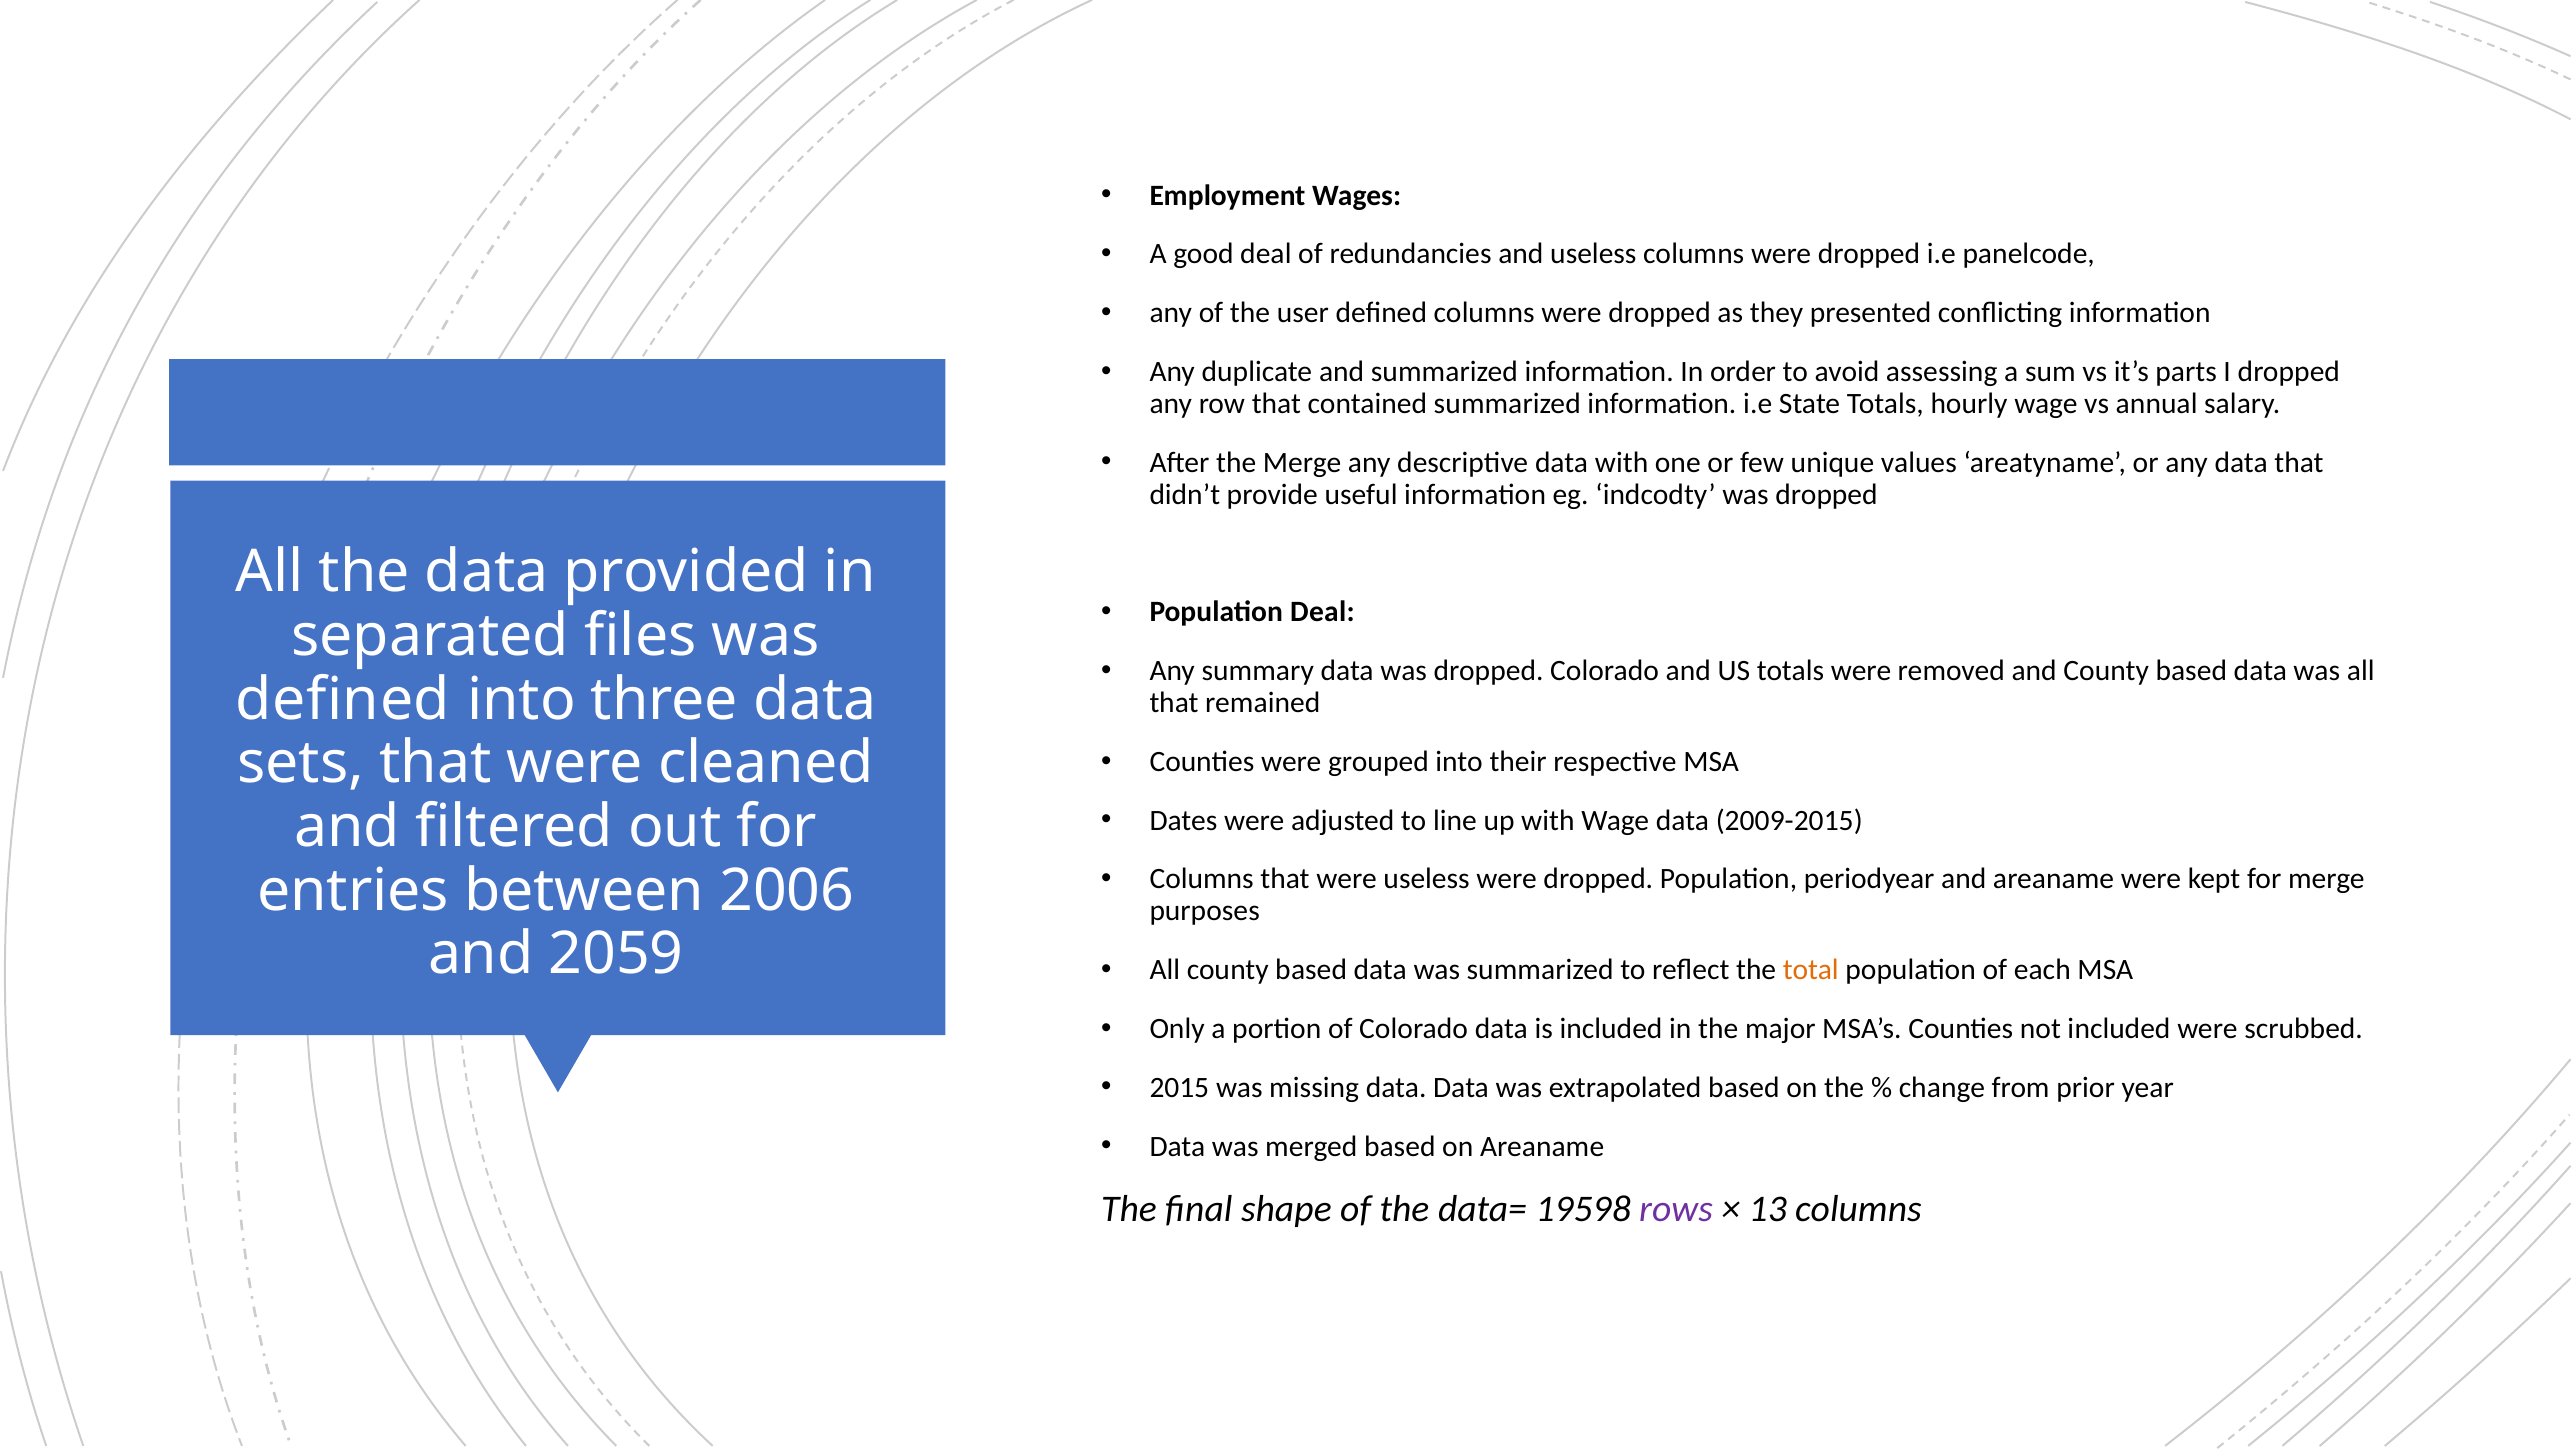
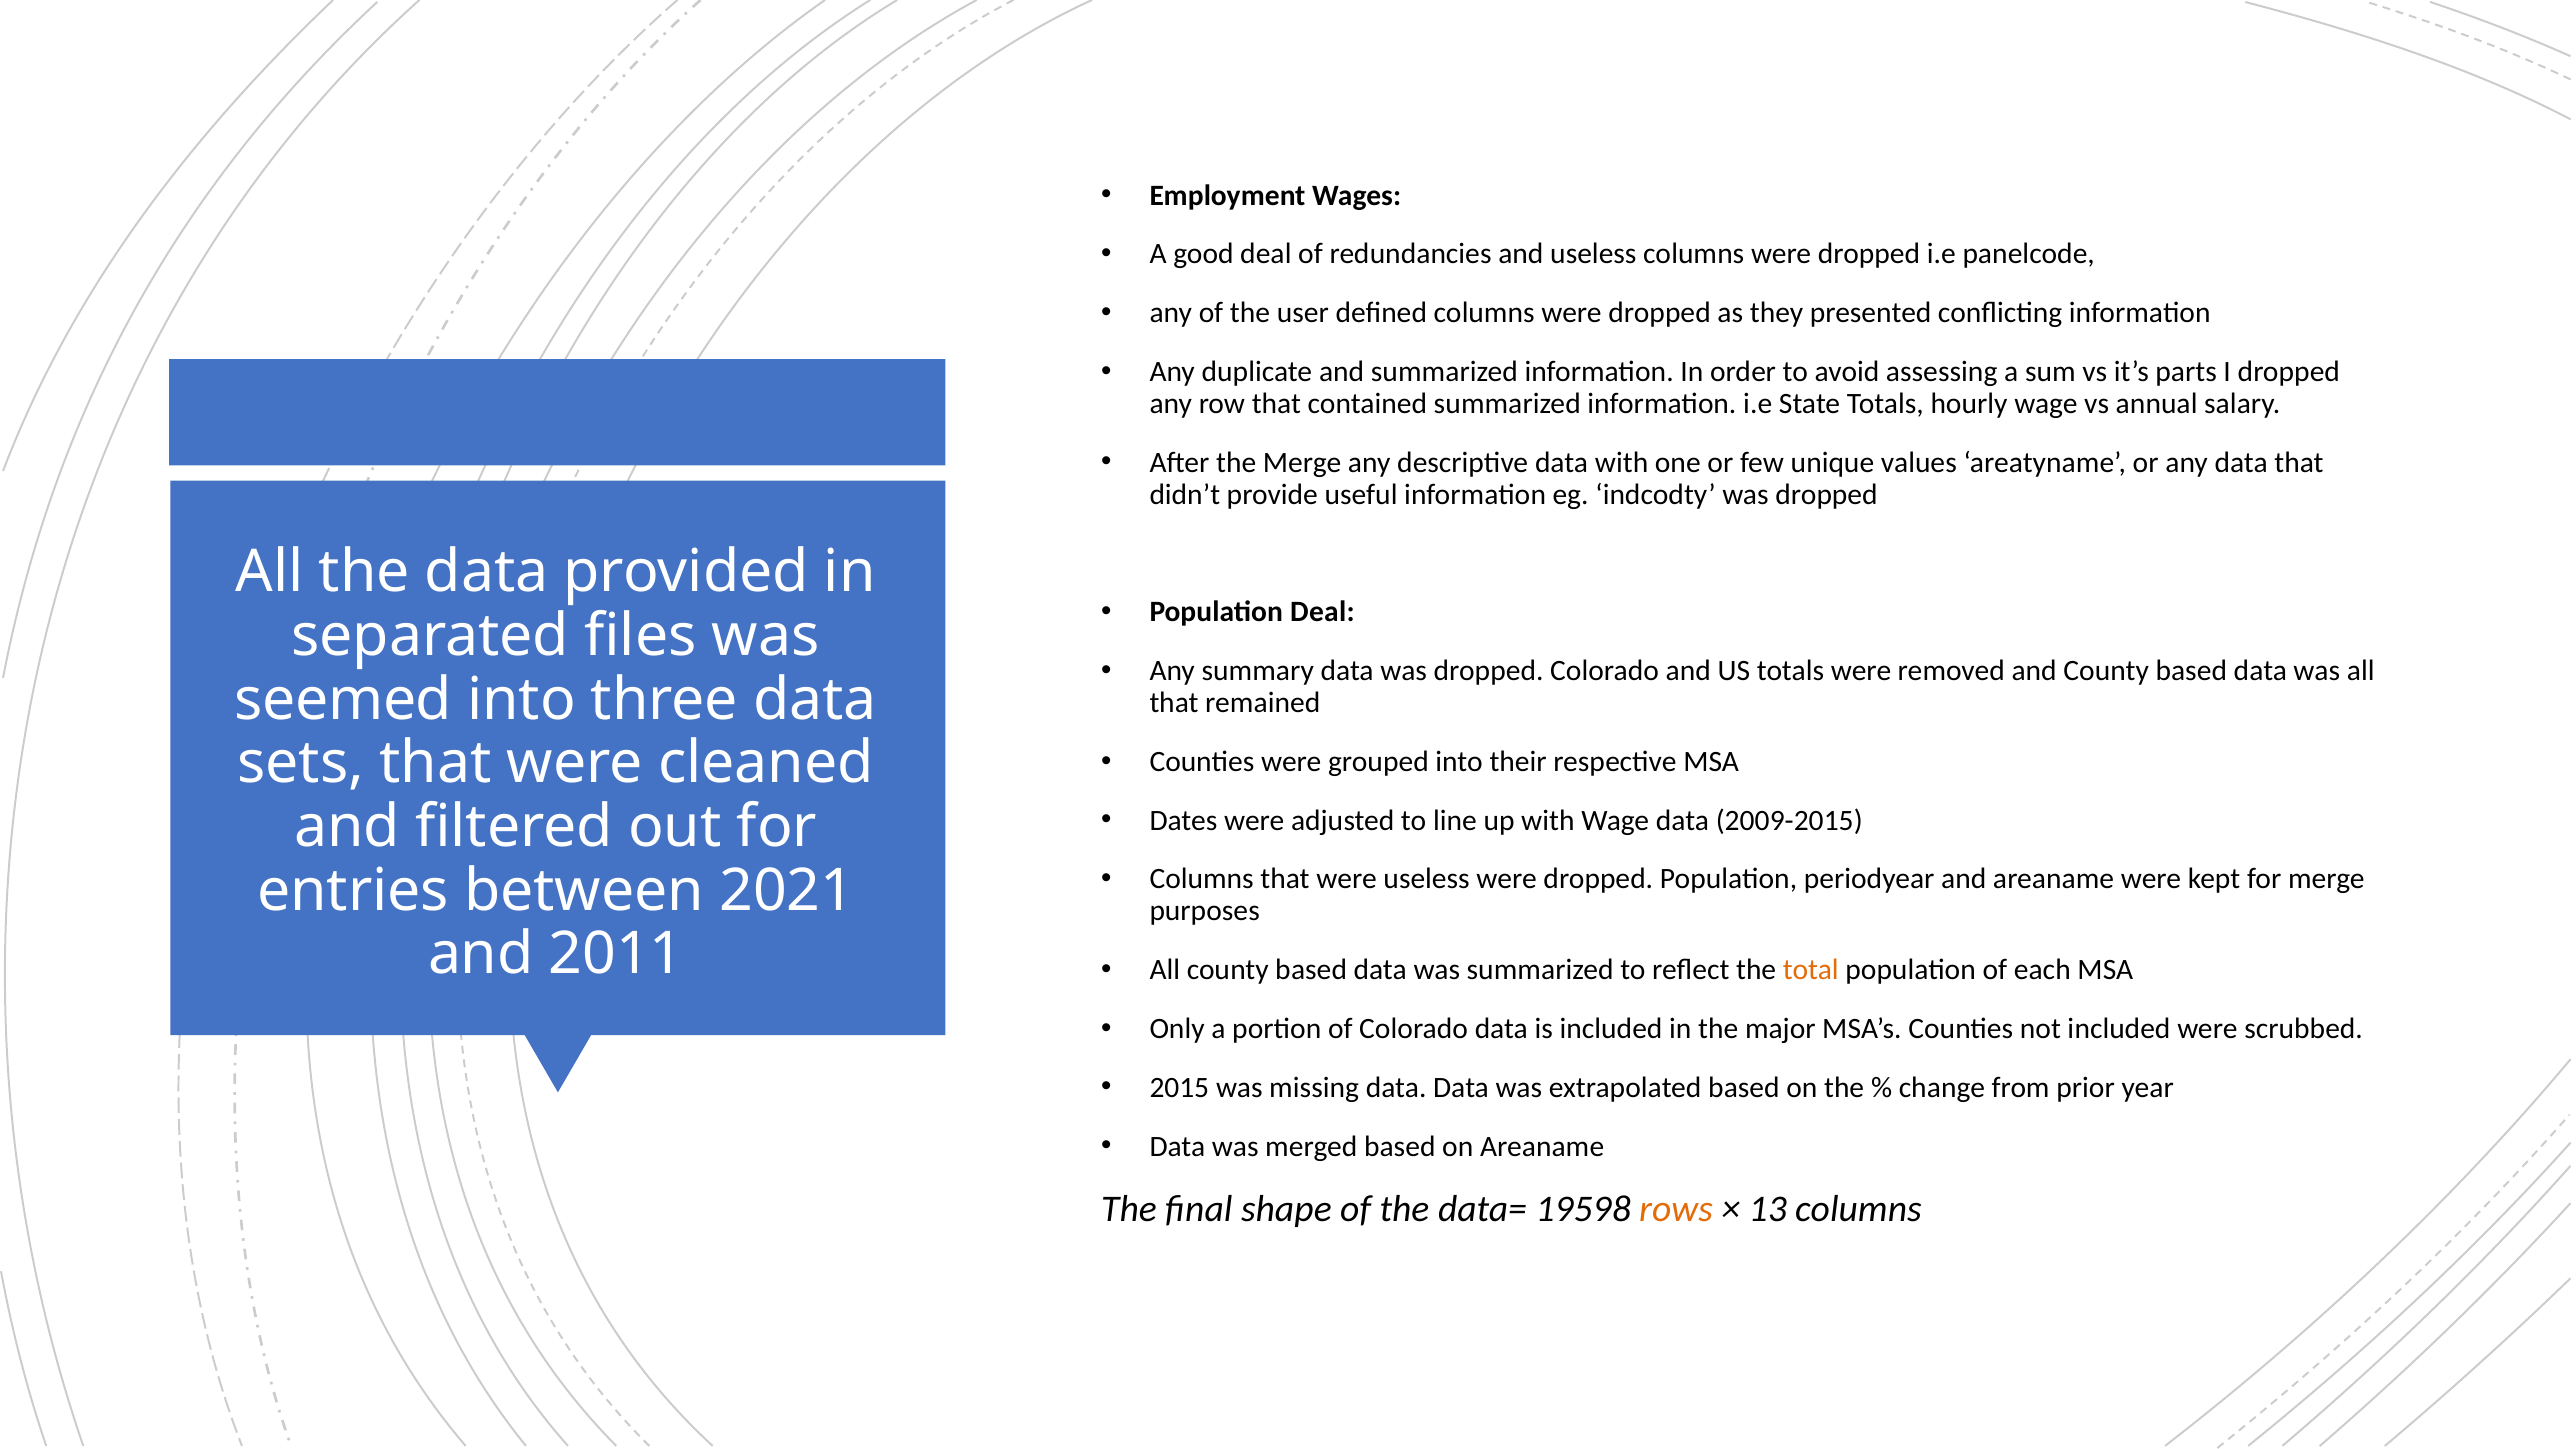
defined: defined -> seemed (343, 700)
2006: 2006 -> 2021 (787, 891)
2059: 2059 -> 2011 (616, 954)
rows colour: purple -> orange (1676, 1209)
